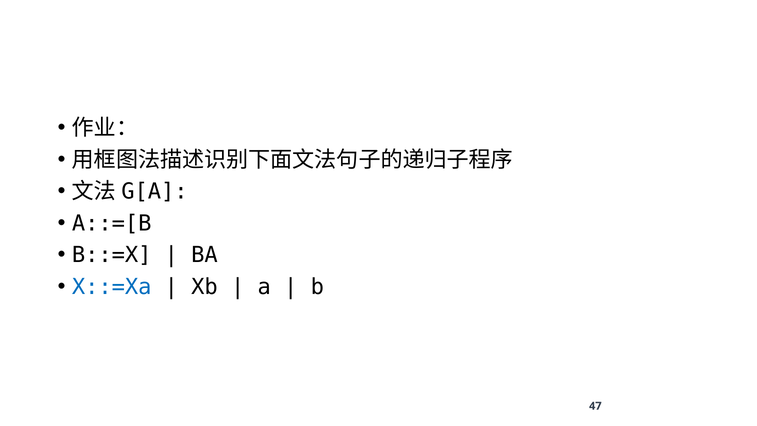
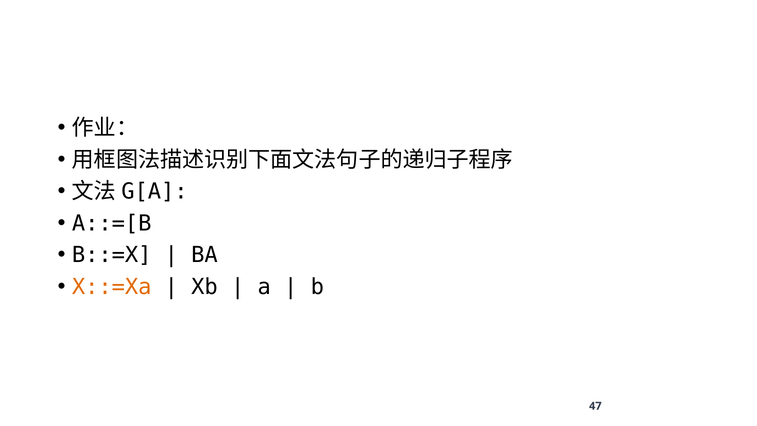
X::=Xa colour: blue -> orange (112, 287)
